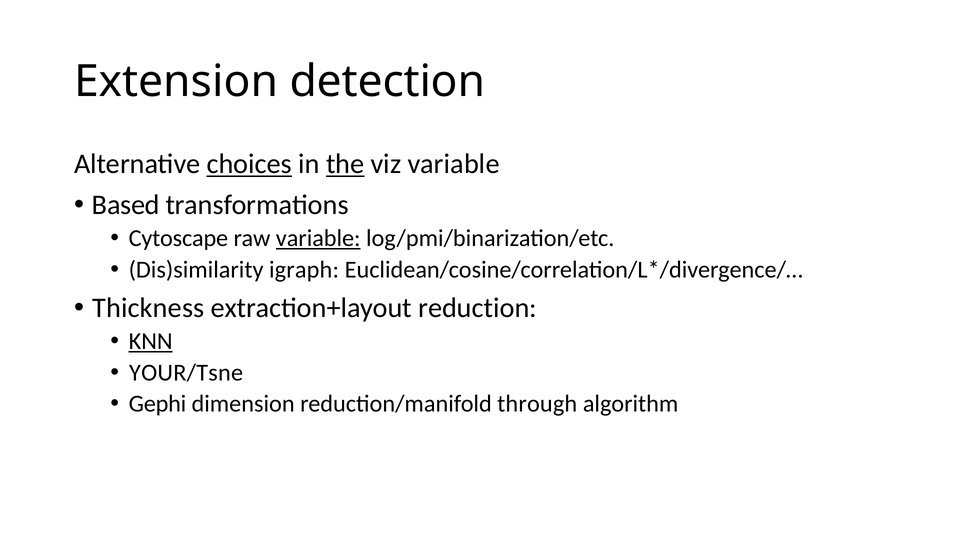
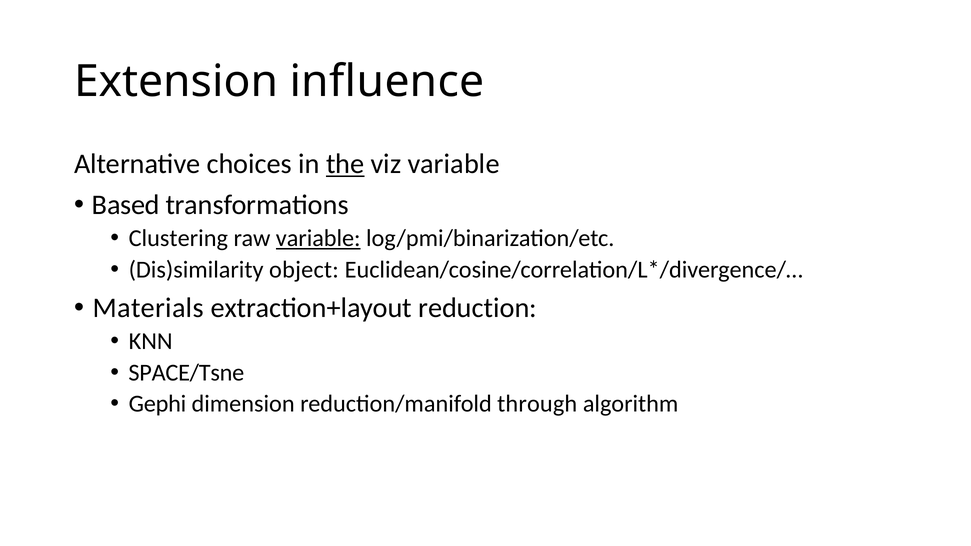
detection: detection -> influence (387, 82)
choices underline: present -> none (249, 164)
Cytoscape: Cytoscape -> Clustering (178, 238)
igraph: igraph -> object (304, 270)
Thickness: Thickness -> Materials (148, 308)
KNN underline: present -> none (151, 342)
YOUR/Tsne: YOUR/Tsne -> SPACE/Tsne (186, 373)
